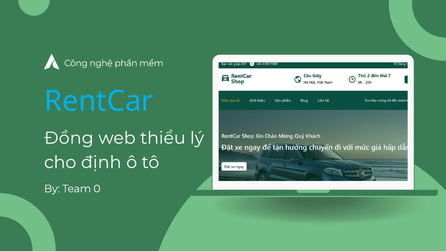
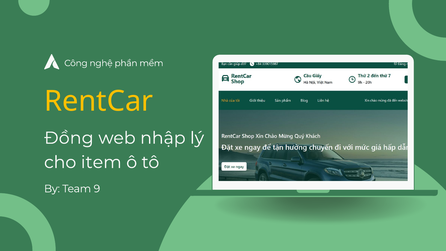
RentCar colour: light blue -> yellow (99, 101)
thiểu: thiểu -> nhập (163, 138)
định: định -> item (101, 162)
0: 0 -> 9 (97, 189)
